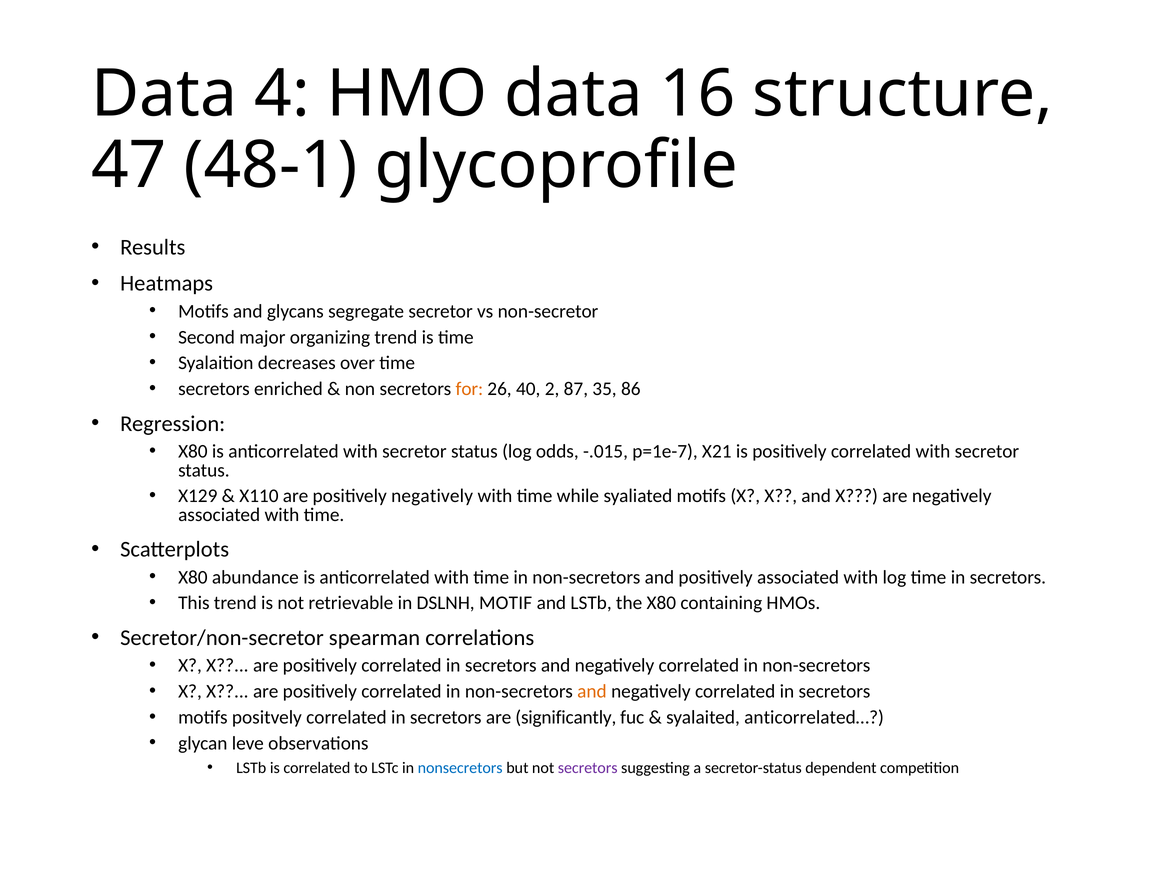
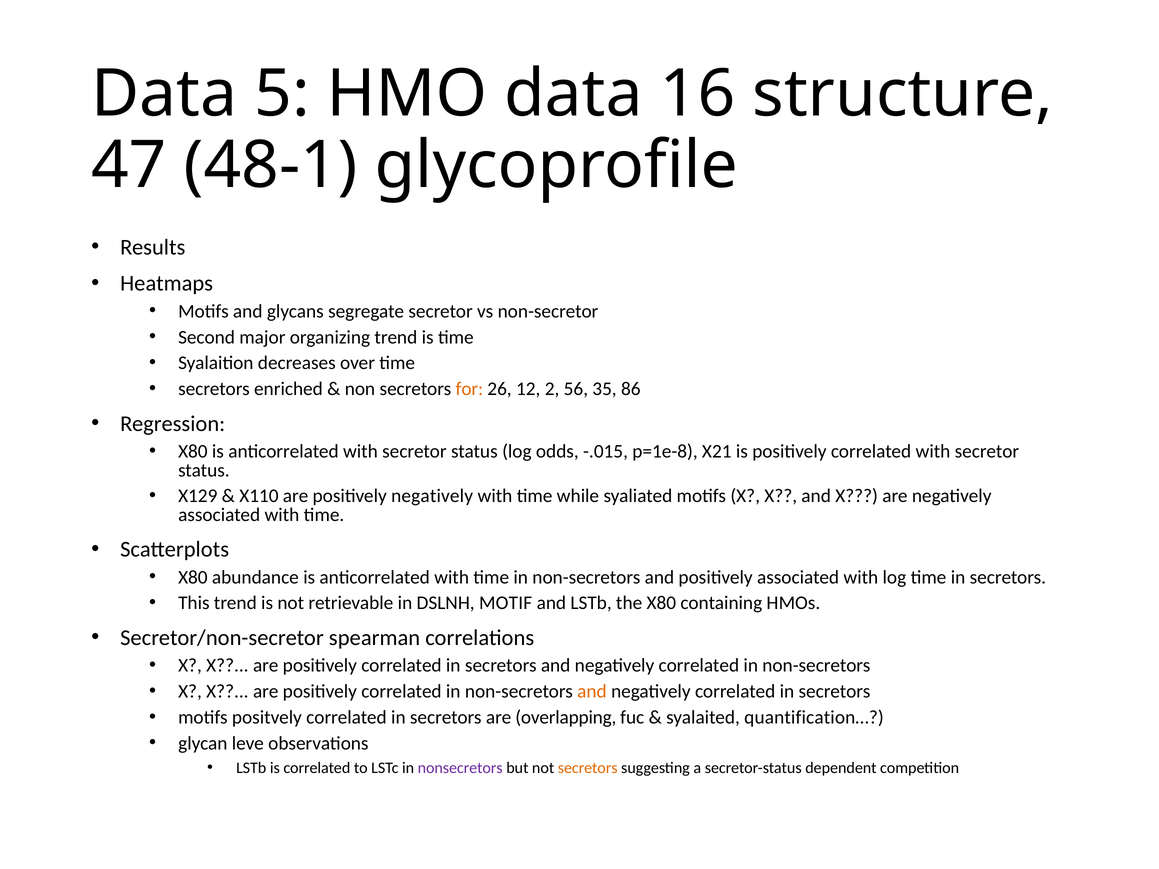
4: 4 -> 5 (282, 94)
40: 40 -> 12 (528, 389)
87: 87 -> 56 (576, 389)
p=1e-7: p=1e-7 -> p=1e-8 (665, 452)
significantly: significantly -> overlapping (566, 718)
anticorrelated…: anticorrelated… -> quantification… (814, 718)
nonsecretors colour: blue -> purple (460, 768)
secretors colour: purple -> orange (588, 768)
